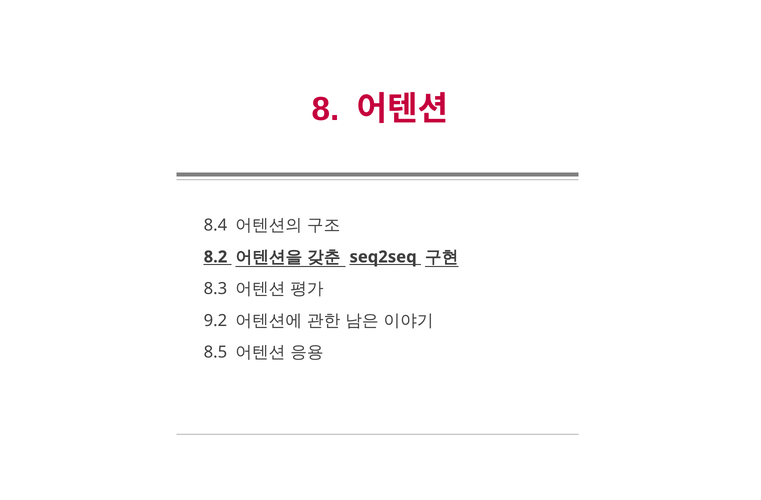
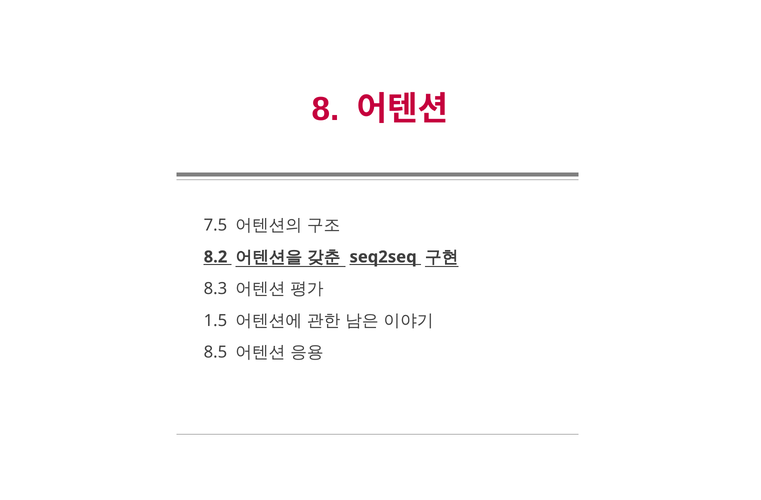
8.4: 8.4 -> 7.5 (215, 225)
9.2: 9.2 -> 1.5 (215, 321)
